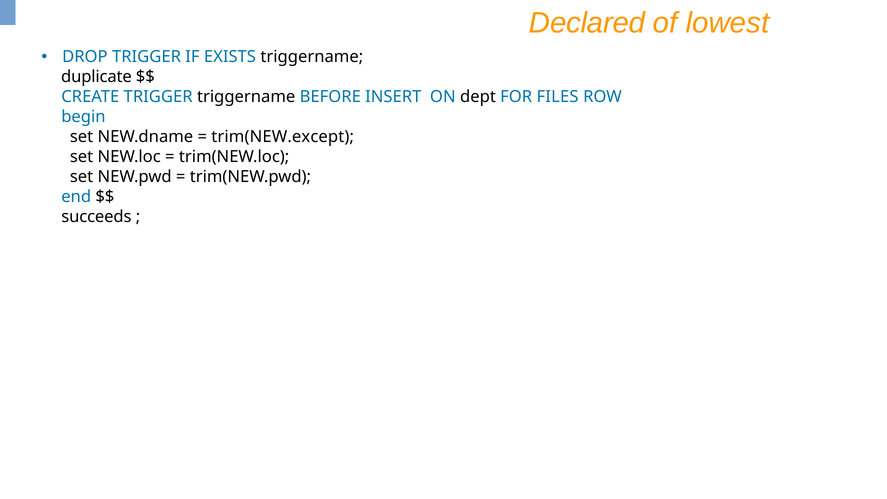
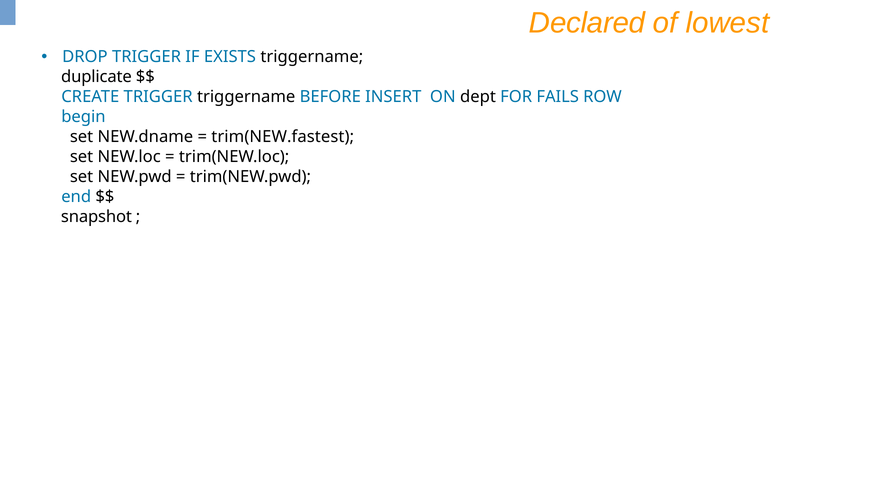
FILES: FILES -> FAILS (558, 97)
trim(NEW.except: trim(NEW.except -> trim(NEW.fastest (283, 137)
succeeds: succeeds -> snapshot (96, 217)
